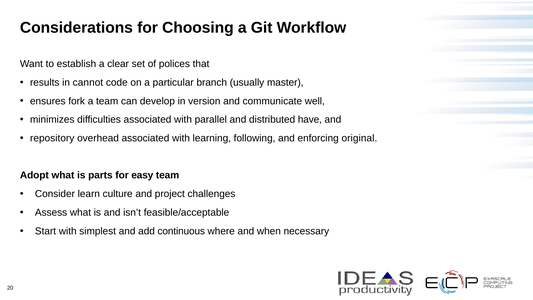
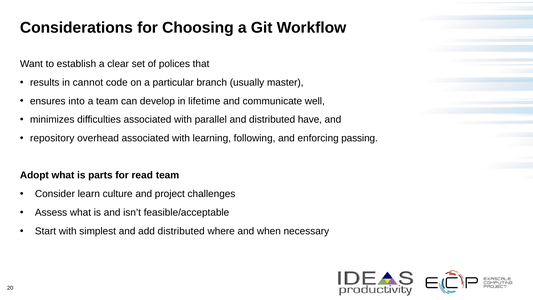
fork: fork -> into (77, 101)
version: version -> lifetime (204, 101)
original: original -> passing (360, 138)
easy: easy -> read (142, 175)
add continuous: continuous -> distributed (181, 231)
